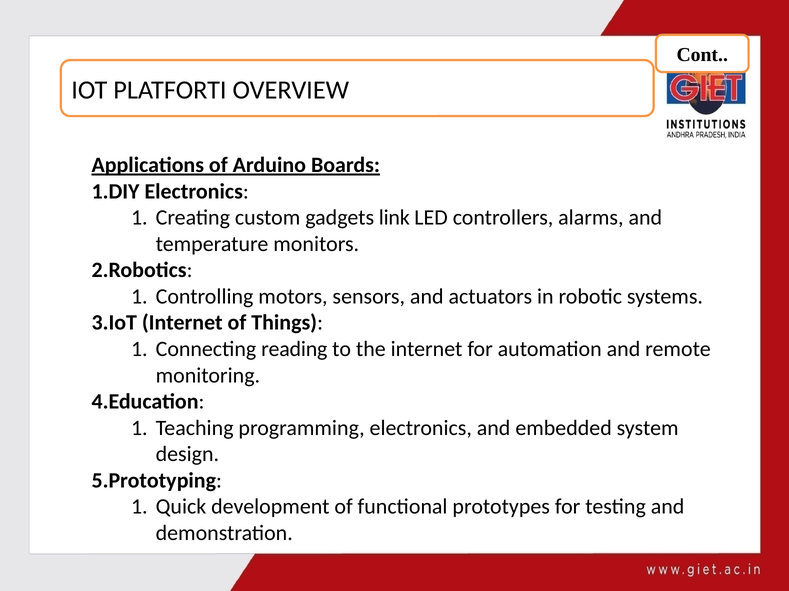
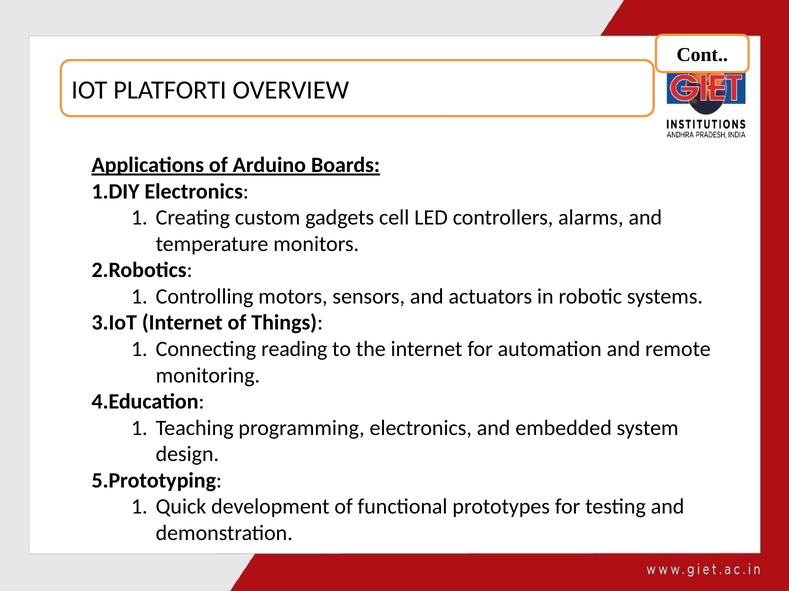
link: link -> cell (394, 218)
